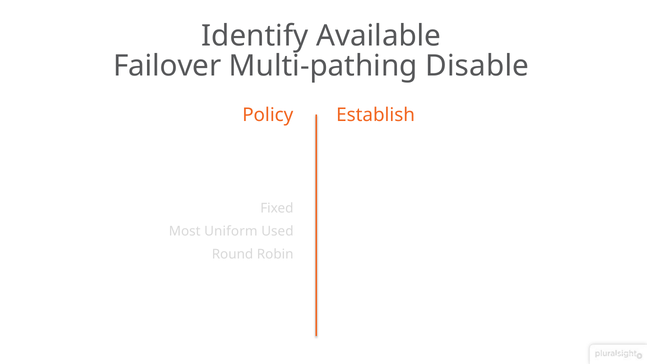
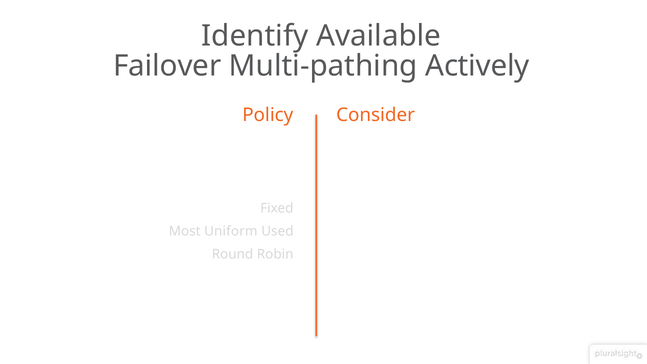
Disable: Disable -> Actively (477, 66)
Establish: Establish -> Consider (376, 115)
